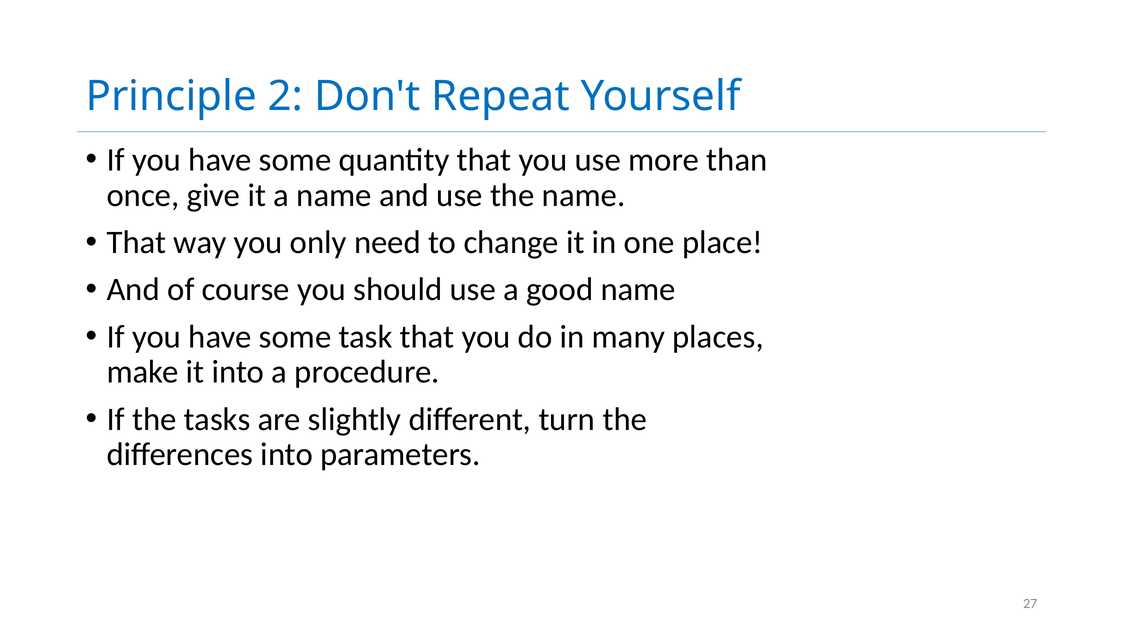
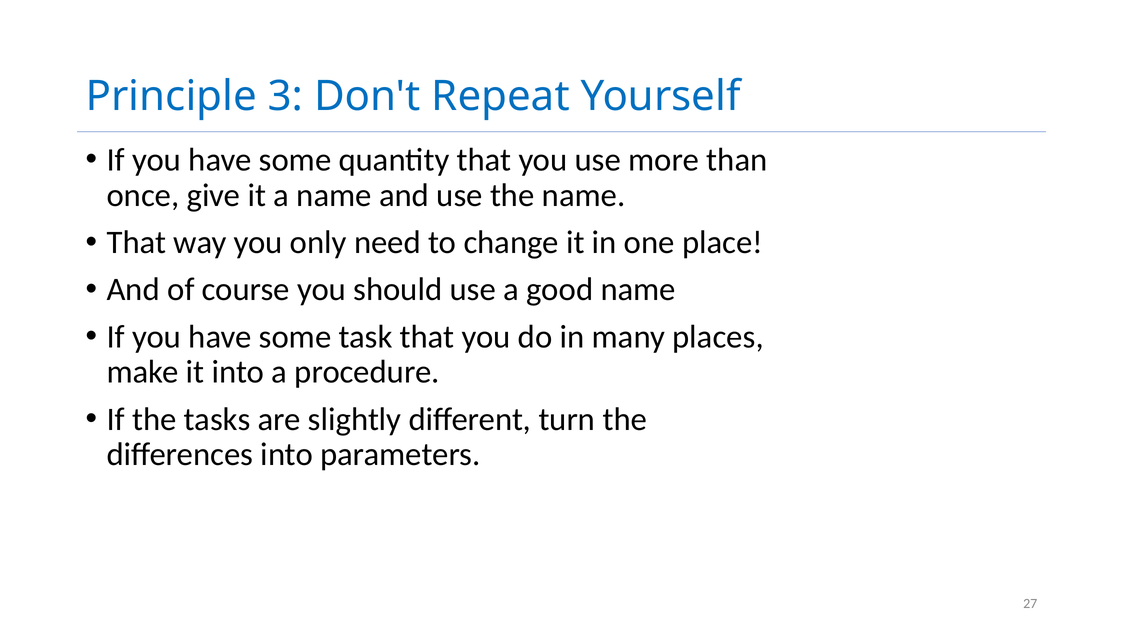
2: 2 -> 3 (285, 97)
